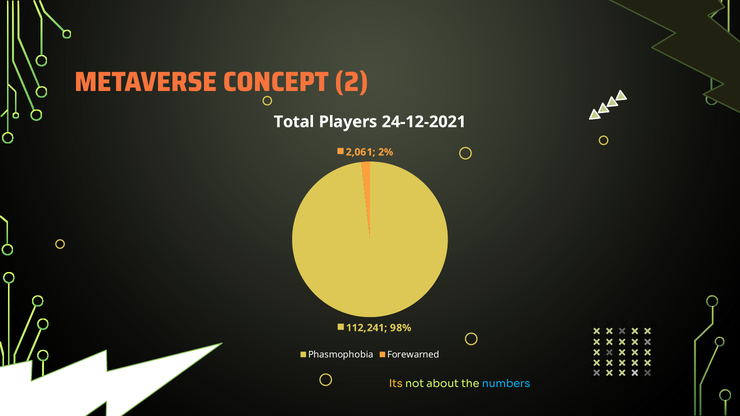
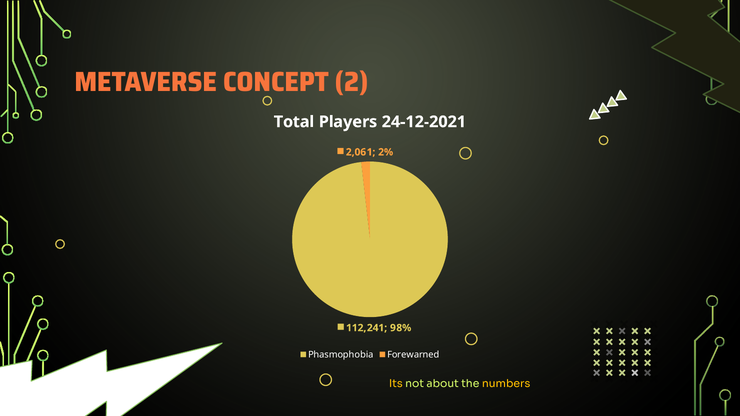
numbers colour: light blue -> yellow (506, 384)
